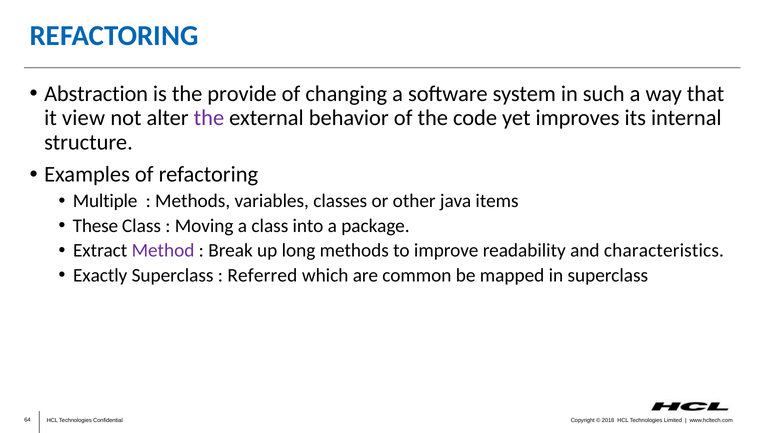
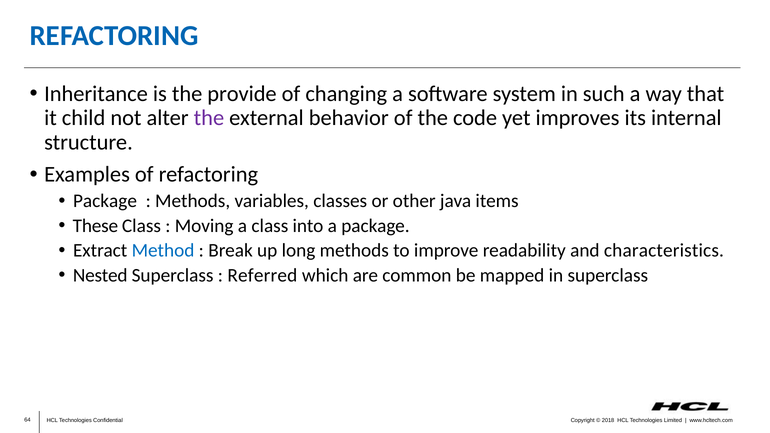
Abstraction: Abstraction -> Inheritance (96, 94)
view: view -> child (84, 118)
Multiple: Multiple -> Package (105, 201)
Method colour: purple -> blue (163, 251)
Exactly: Exactly -> Nested (100, 275)
